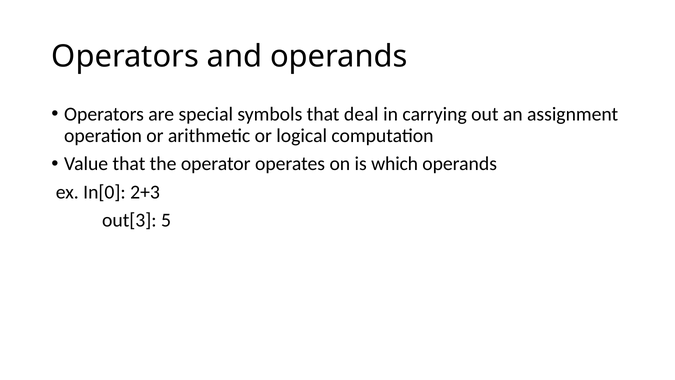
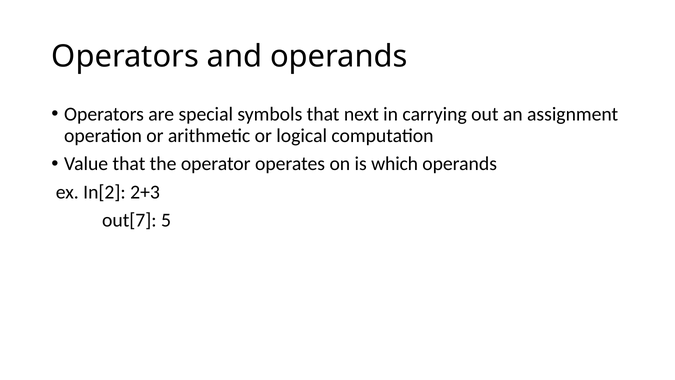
deal: deal -> next (361, 114)
In[0: In[0 -> In[2 (104, 192)
out[3: out[3 -> out[7 (129, 220)
